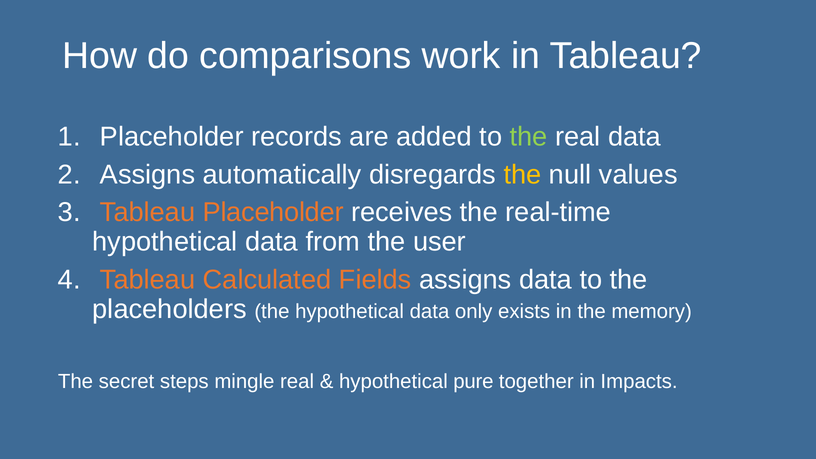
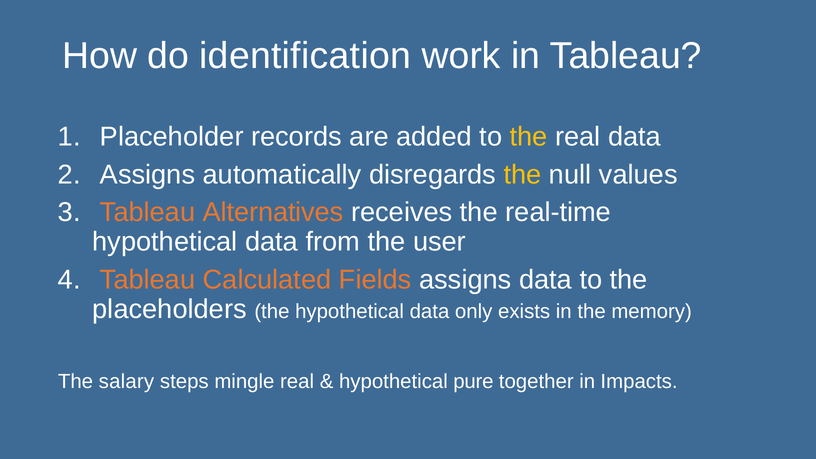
comparisons: comparisons -> identification (305, 56)
the colour: light green -> yellow (529, 137)
Tableau Placeholder: Placeholder -> Alternatives (273, 212)
secret: secret -> salary (126, 381)
